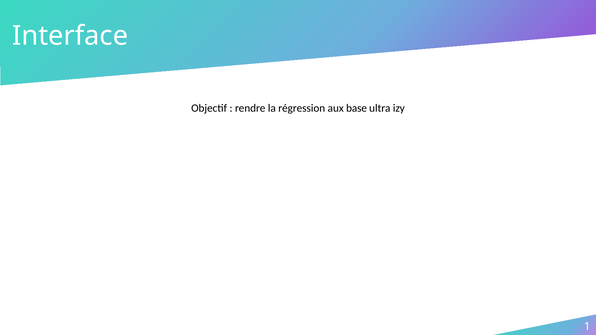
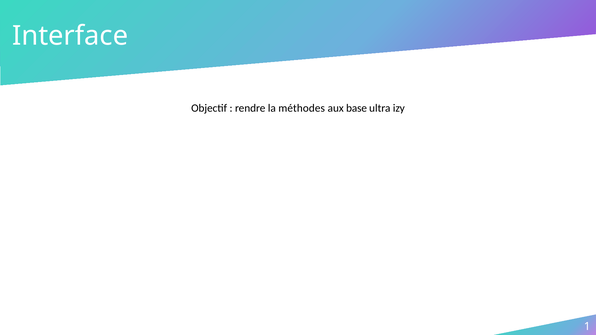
régression: régression -> méthodes (302, 108)
